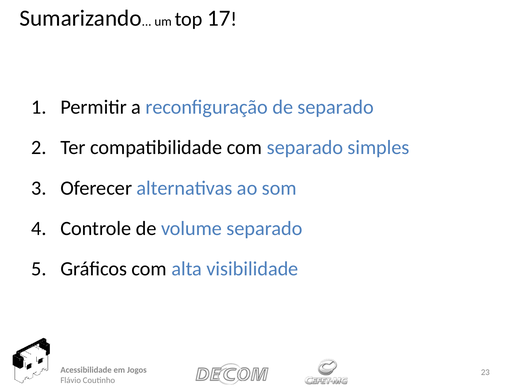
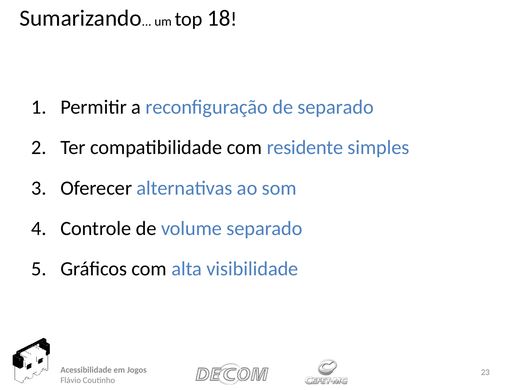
17: 17 -> 18 (219, 18)
com separado: separado -> residente (305, 148)
